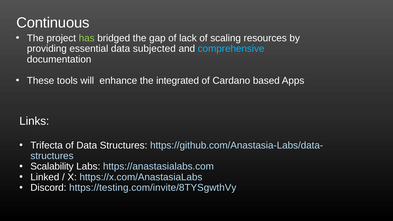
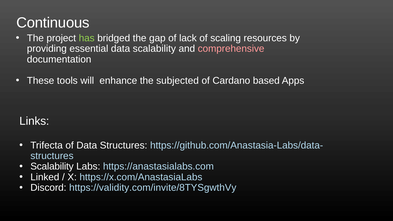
data subjected: subjected -> scalability (154, 49)
comprehensive colour: light blue -> pink (231, 49)
integrated: integrated -> subjected (178, 81)
https://testing.com/invite/8TYSgwthVy: https://testing.com/invite/8TYSgwthVy -> https://validity.com/invite/8TYSgwthVy (153, 188)
